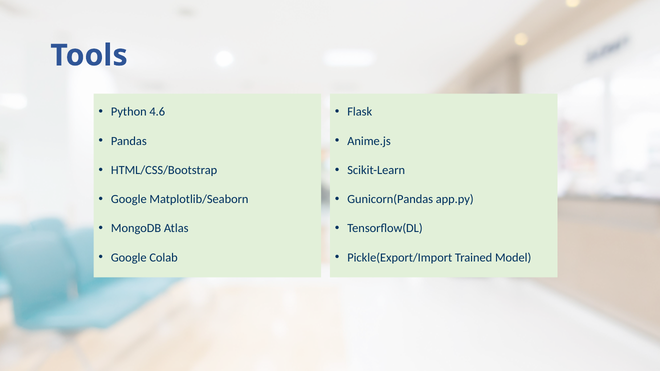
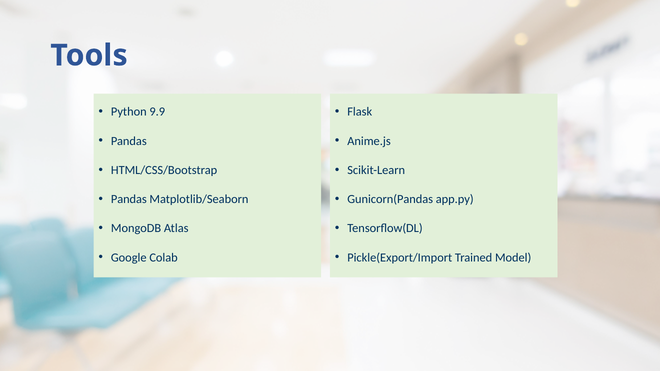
4.6: 4.6 -> 9.9 (157, 112)
Google: Google -> Pandas (129, 199)
